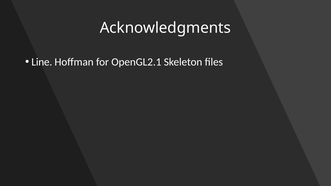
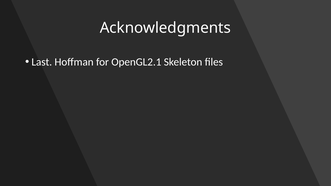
Line: Line -> Last (42, 62)
